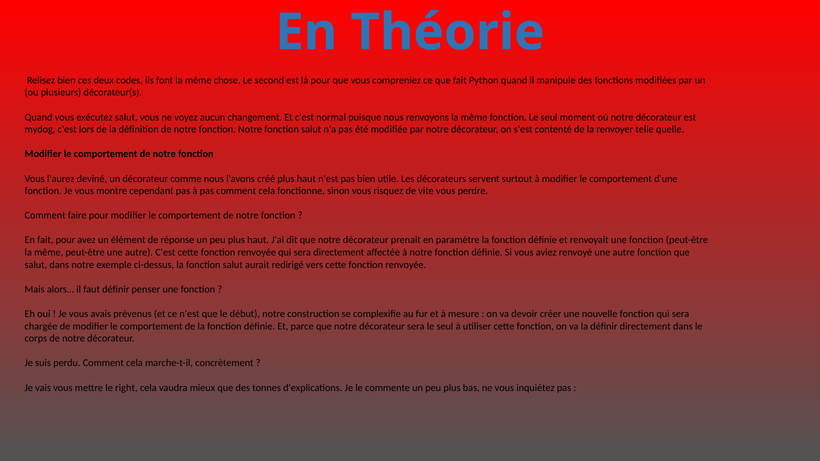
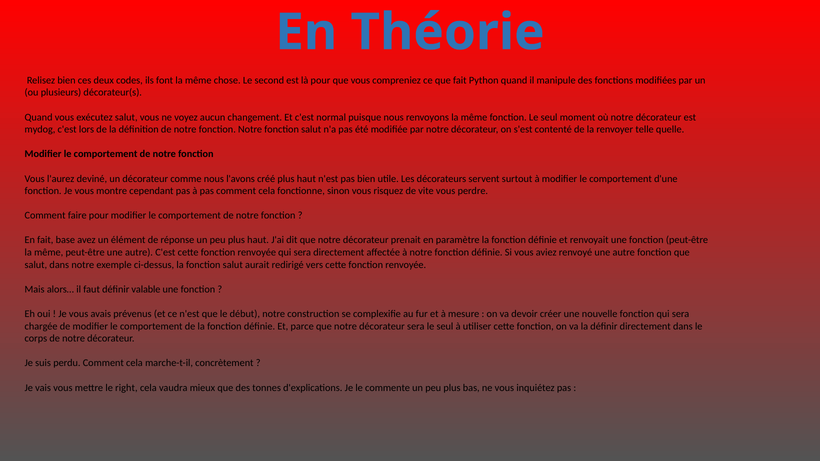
fait pour: pour -> base (65, 240)
penser: penser -> valable (146, 289)
